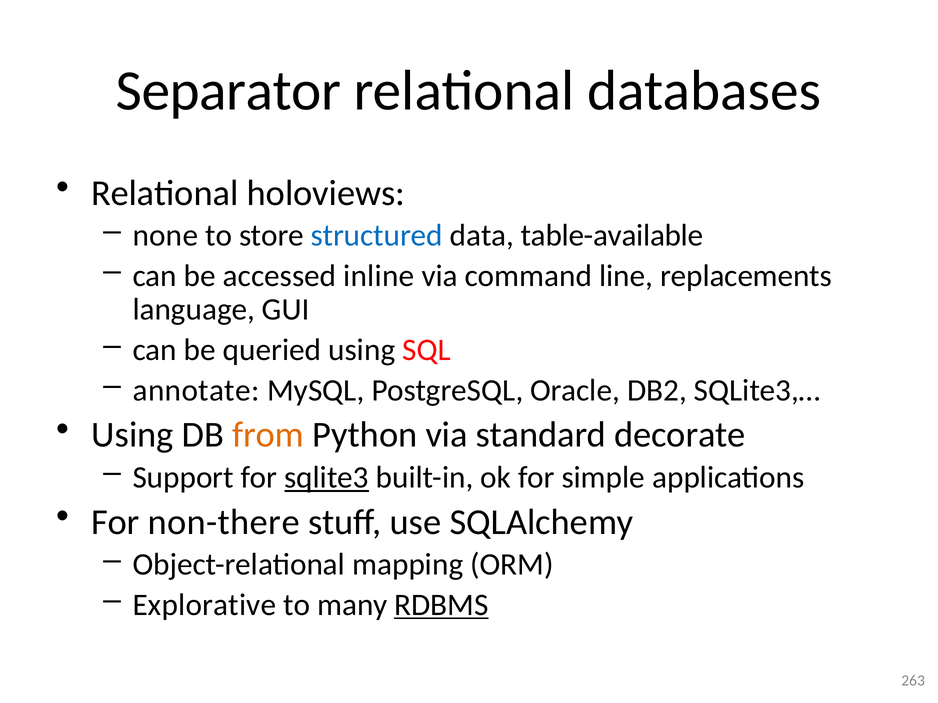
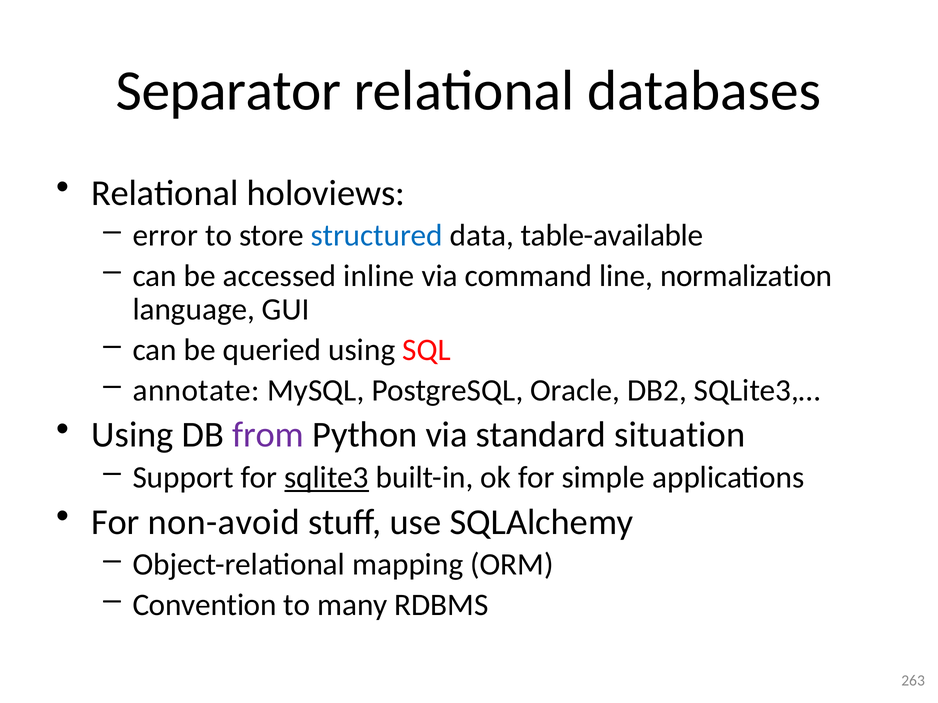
none: none -> error (165, 236)
replacements: replacements -> normalization (746, 276)
from colour: orange -> purple (268, 435)
decorate: decorate -> situation (680, 435)
non-there: non-there -> non-avoid (224, 522)
Explorative: Explorative -> Convention (205, 605)
RDBMS underline: present -> none (441, 605)
